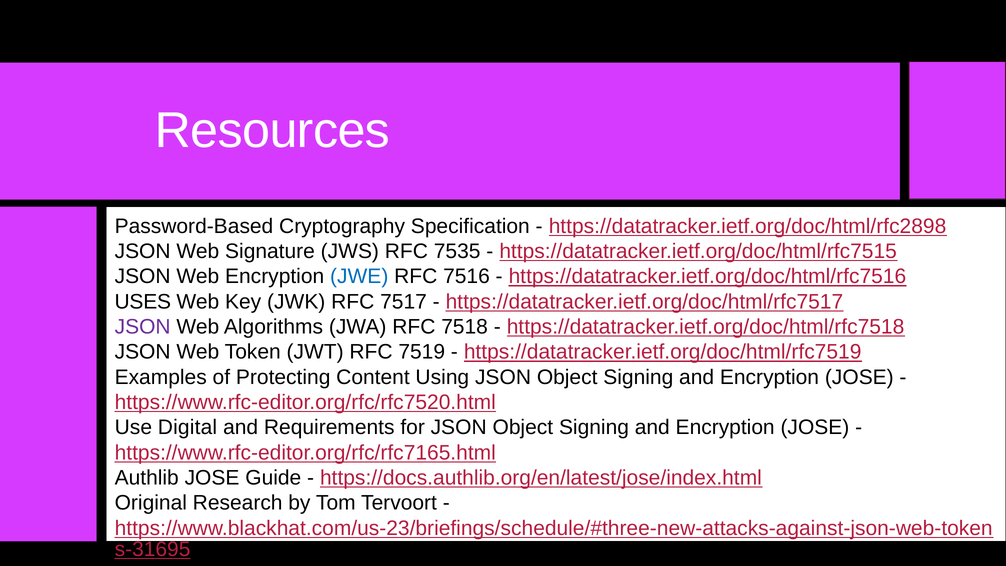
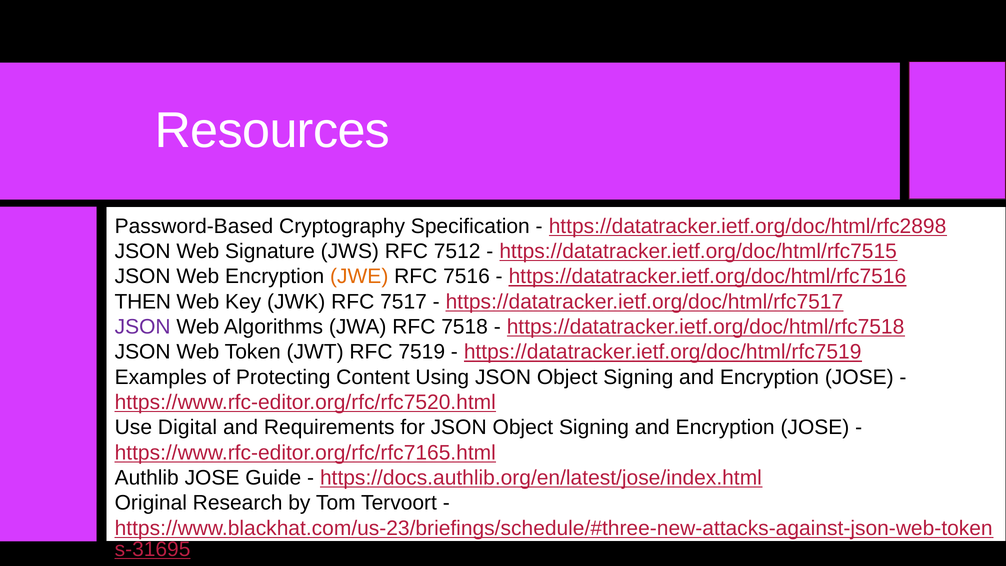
7535: 7535 -> 7512 (457, 251)
JWE colour: blue -> orange (359, 276)
USES: USES -> THEN (143, 302)
